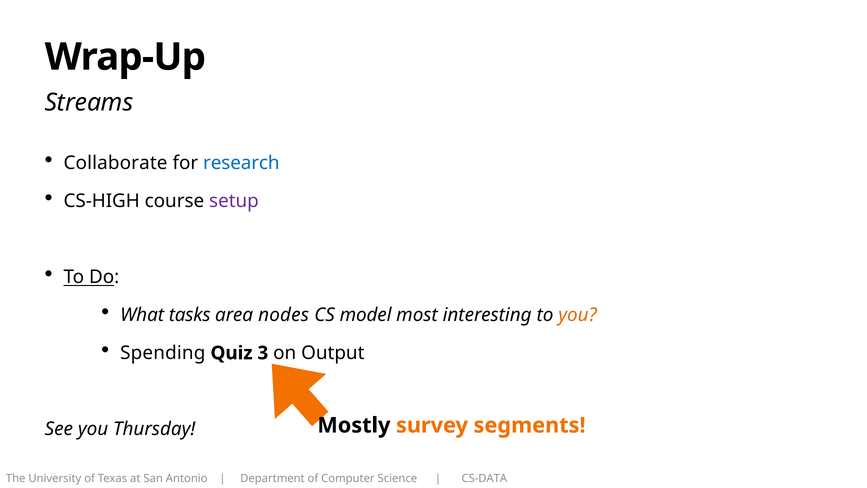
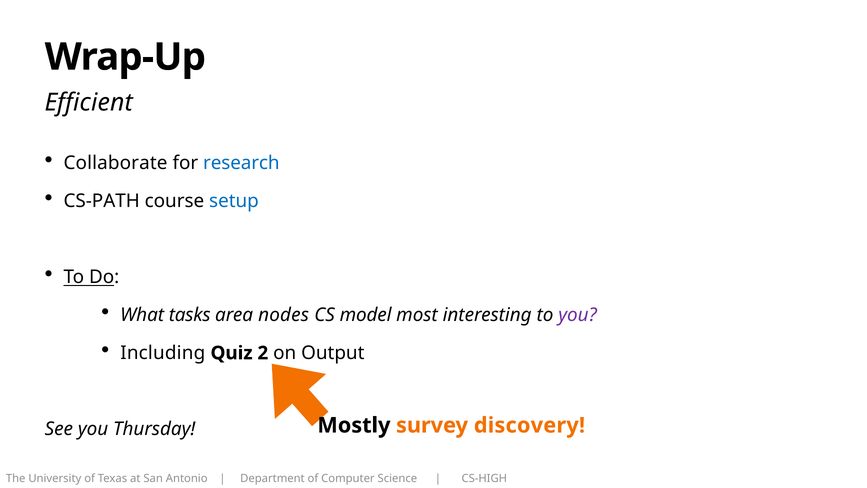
Streams: Streams -> Efficient (89, 103)
CS-HIGH: CS-HIGH -> CS-PATH (102, 201)
setup colour: purple -> blue (234, 201)
you colour: orange -> purple (578, 315)
Spending: Spending -> Including (163, 353)
3: 3 -> 2 (263, 353)
segments: segments -> discovery (529, 425)
CS-DATA: CS-DATA -> CS-HIGH (484, 478)
